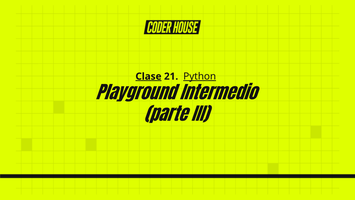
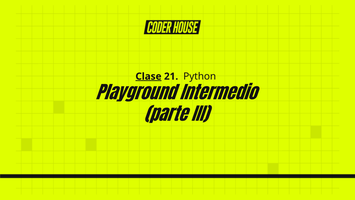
Python underline: present -> none (200, 76)
